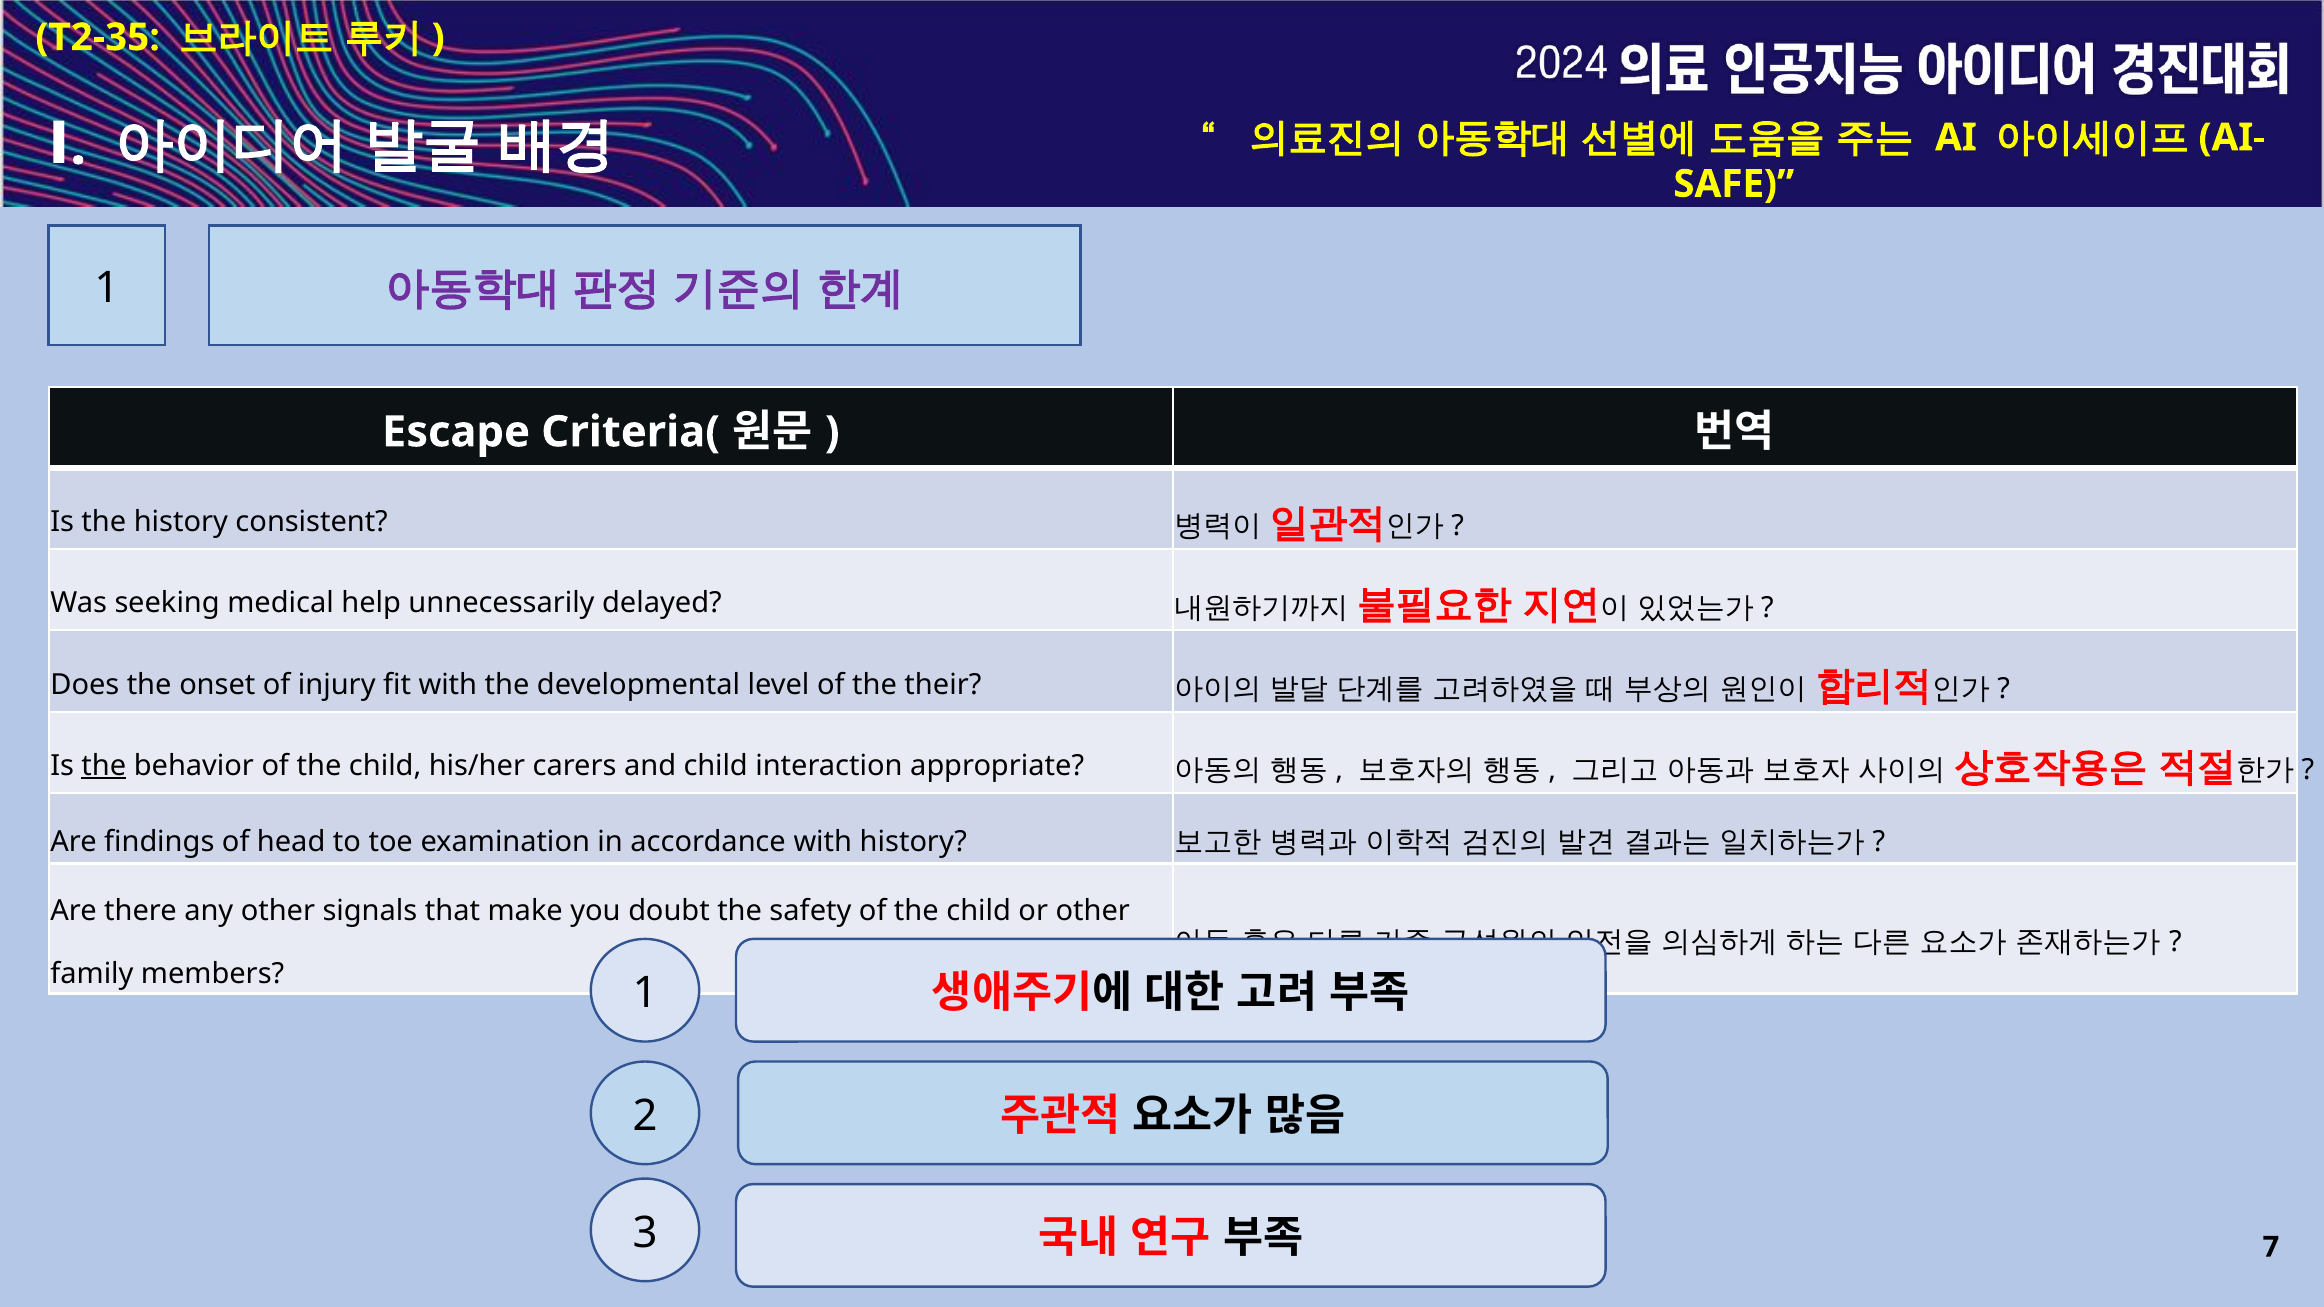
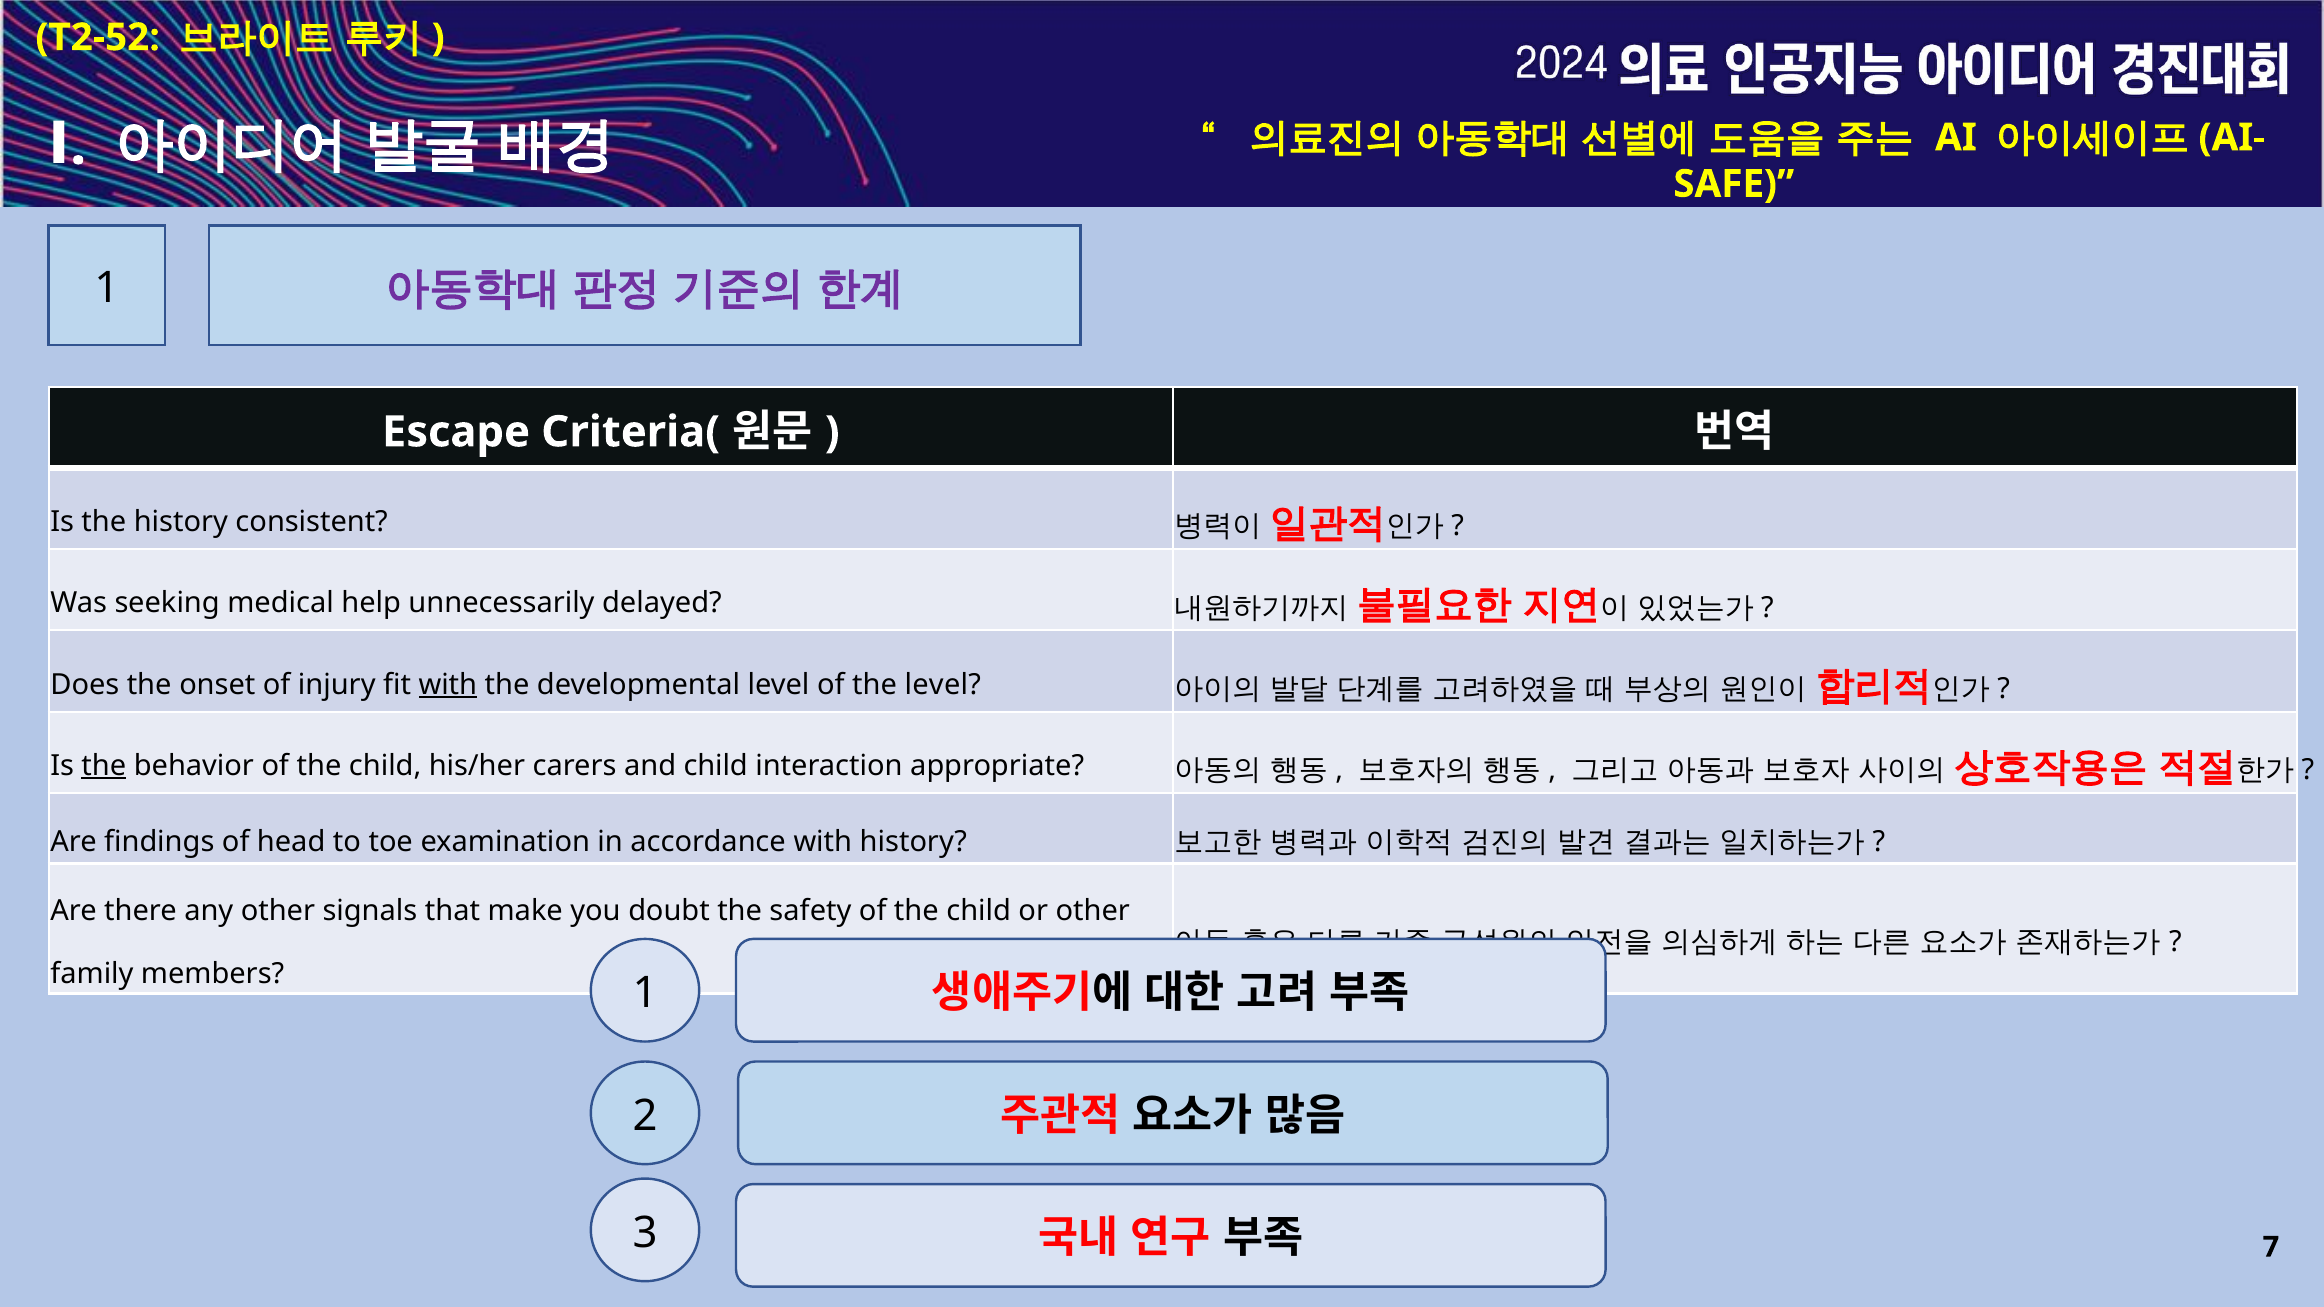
T2-35: T2-35 -> T2-52 (98, 37)
with underline: none -> present (448, 685)
the their: their -> level (943, 685)
